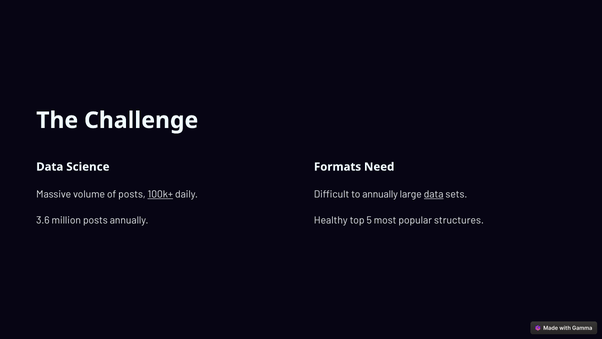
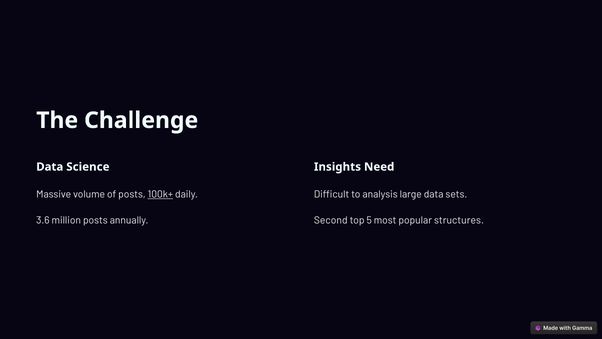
Formats: Formats -> Insights (337, 167)
to annually: annually -> analysis (380, 194)
data underline: present -> none (434, 194)
Healthy: Healthy -> Second (331, 220)
